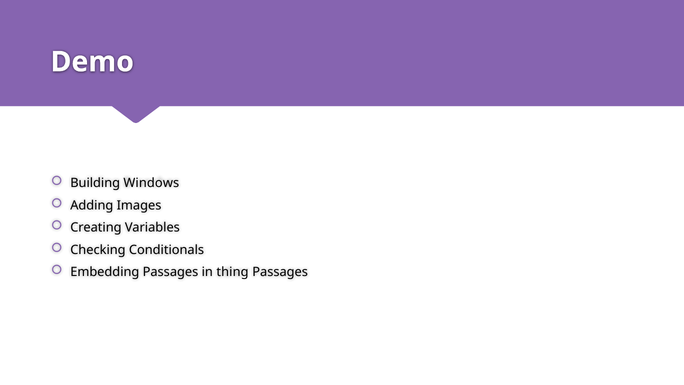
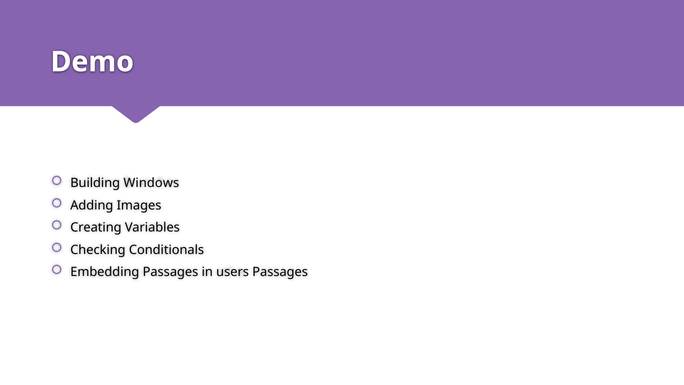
thing: thing -> users (233, 272)
